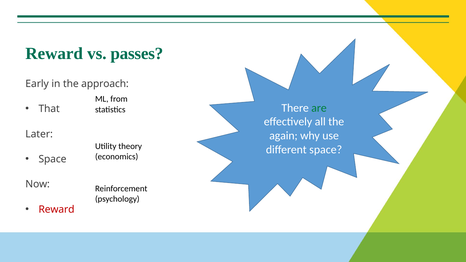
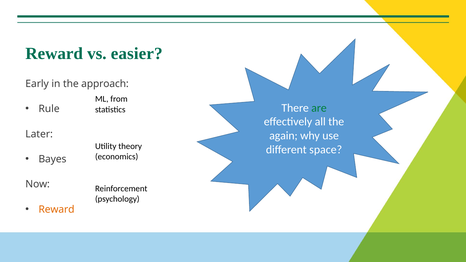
passes: passes -> easier (137, 54)
That: That -> Rule (49, 109)
Space: Space -> Bayes (52, 159)
Reward colour: red -> orange (56, 209)
